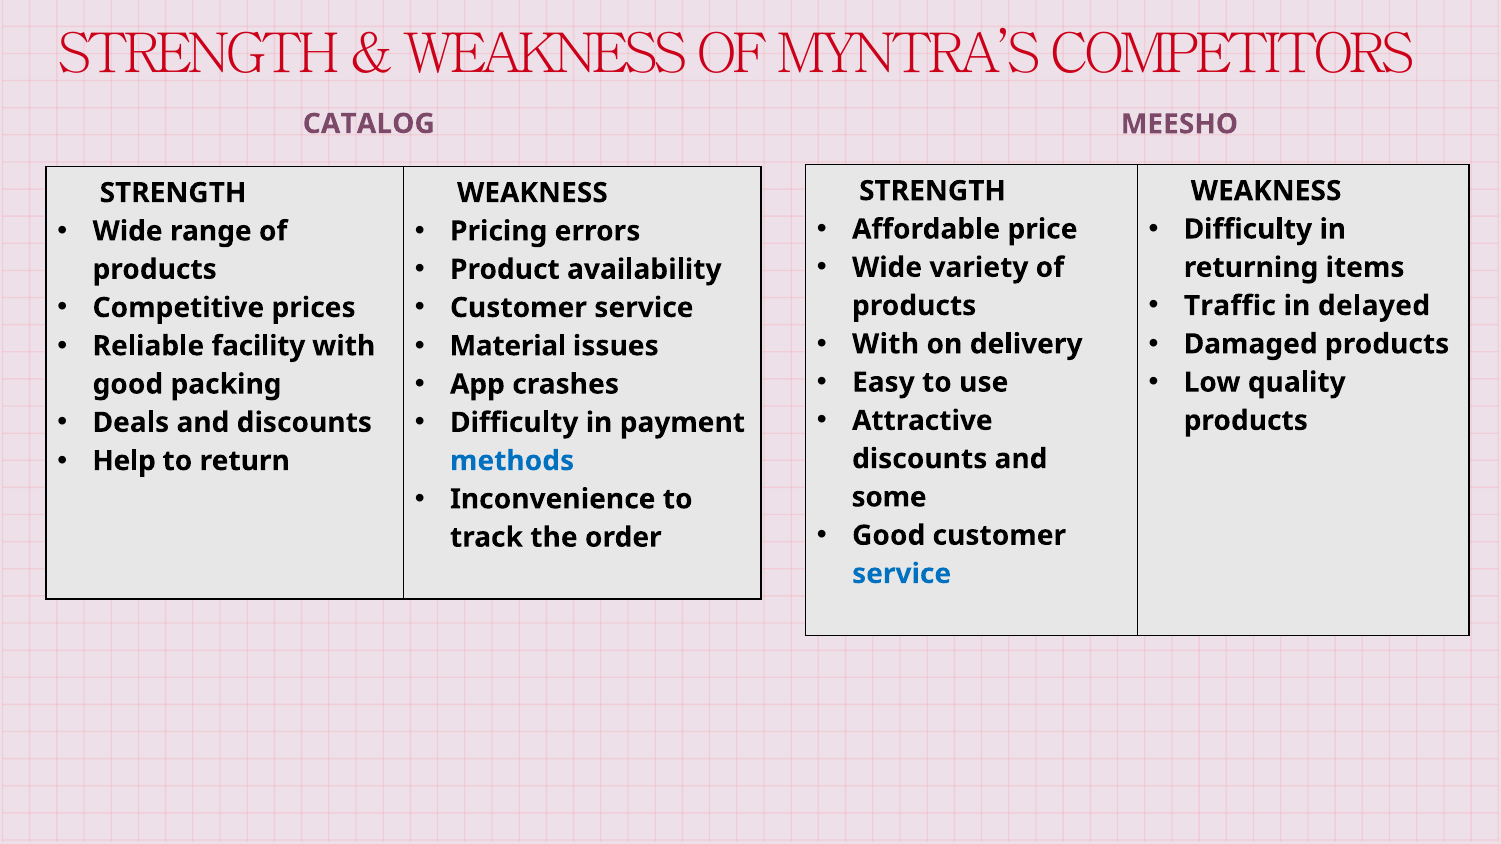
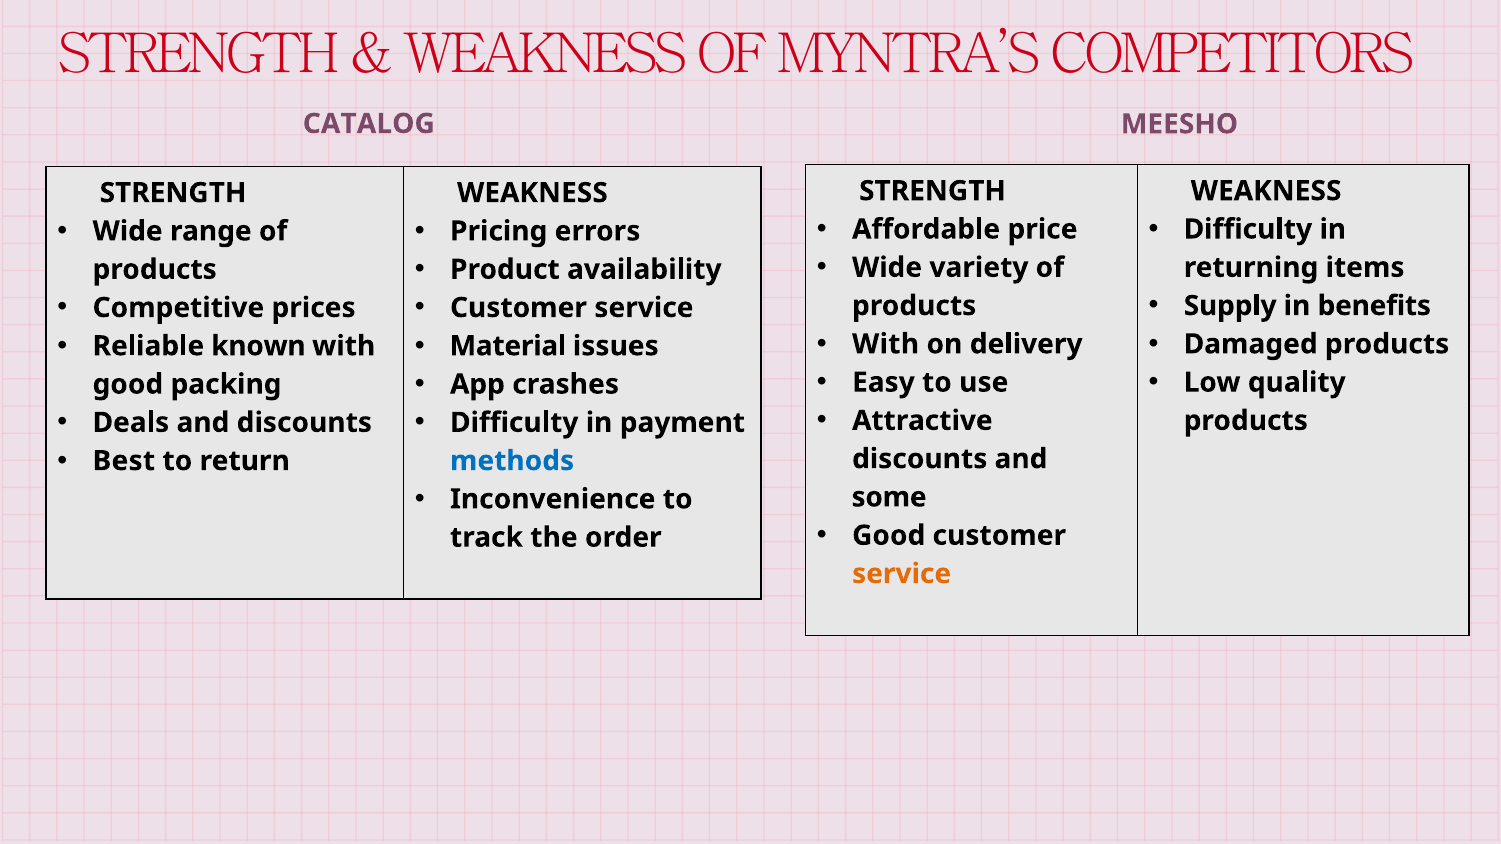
Traffic: Traffic -> Supply (1230, 306)
delayed: delayed -> benefits (1374, 306)
facility: facility -> known (258, 346)
Help: Help -> Best (124, 461)
service colour: blue -> orange (902, 574)
